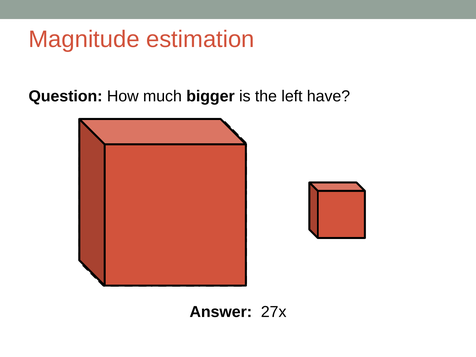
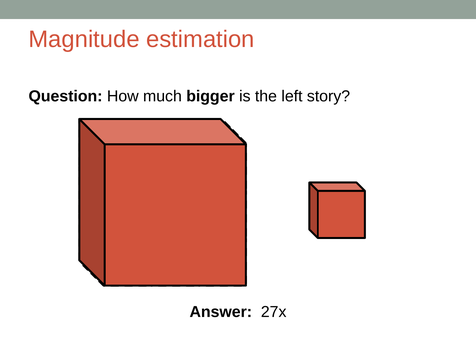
have: have -> story (329, 96)
